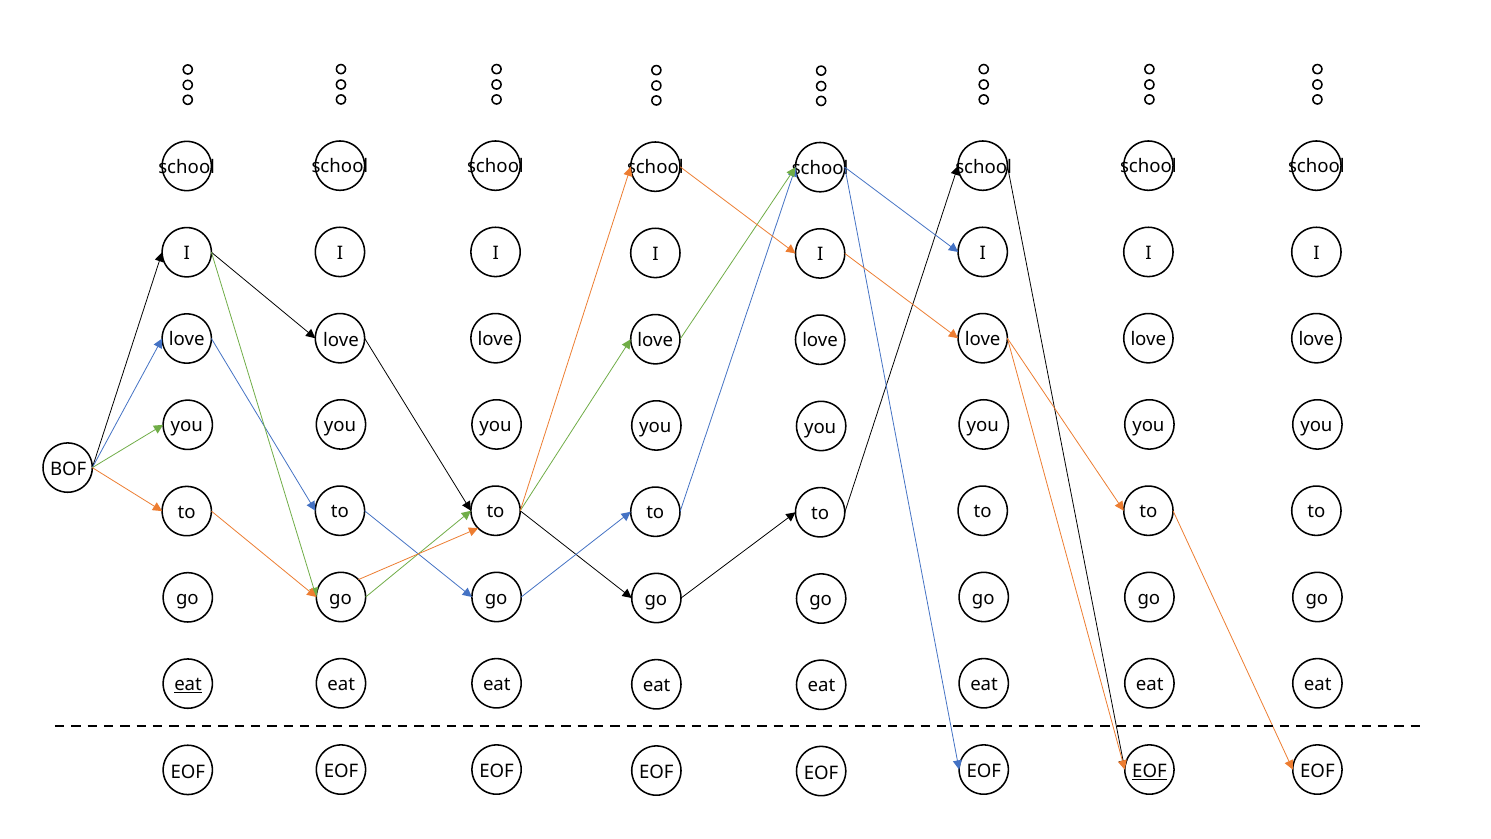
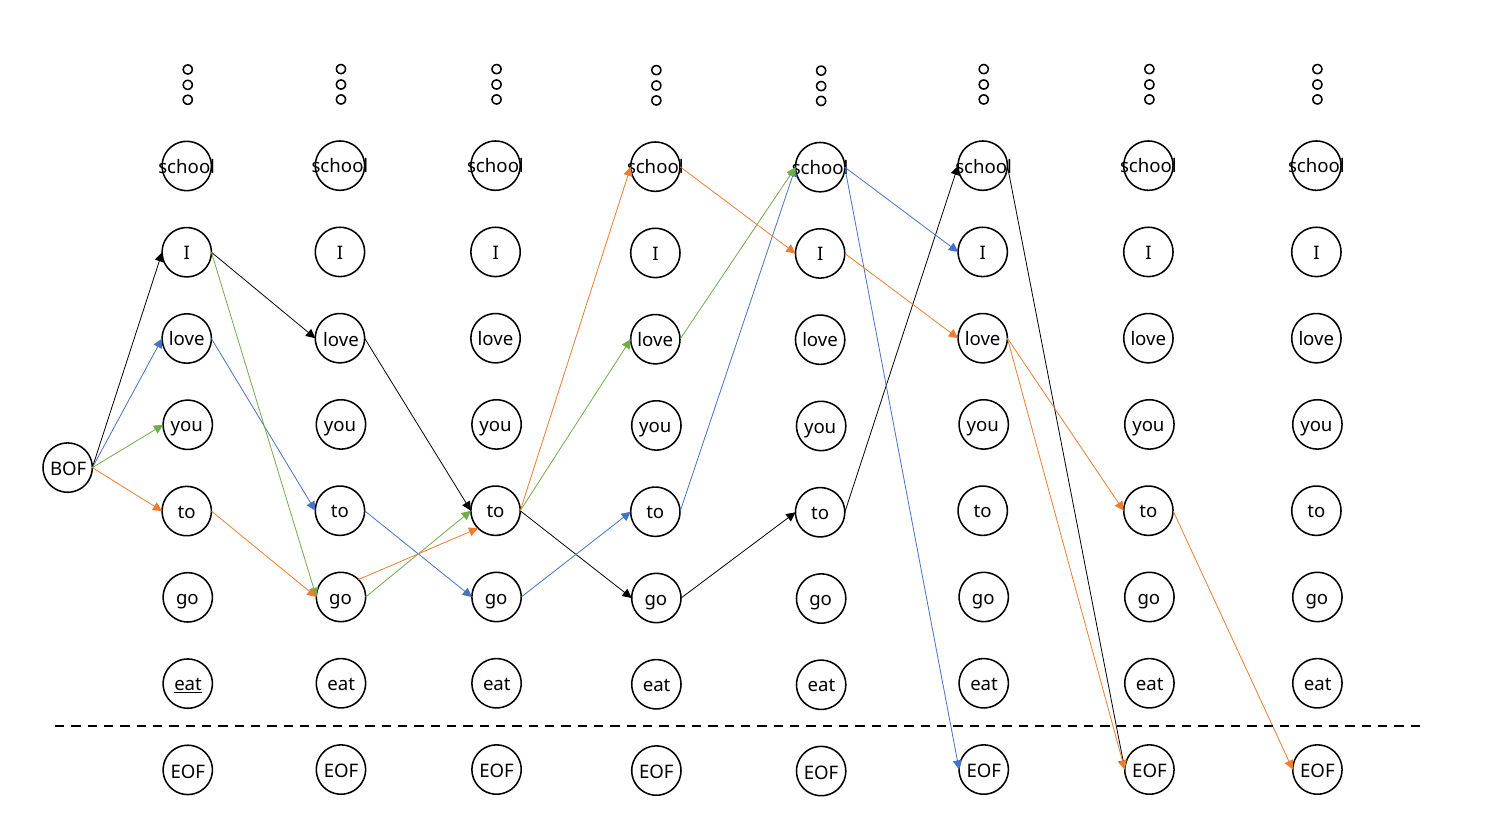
EOF underline: present -> none (1149, 771)
